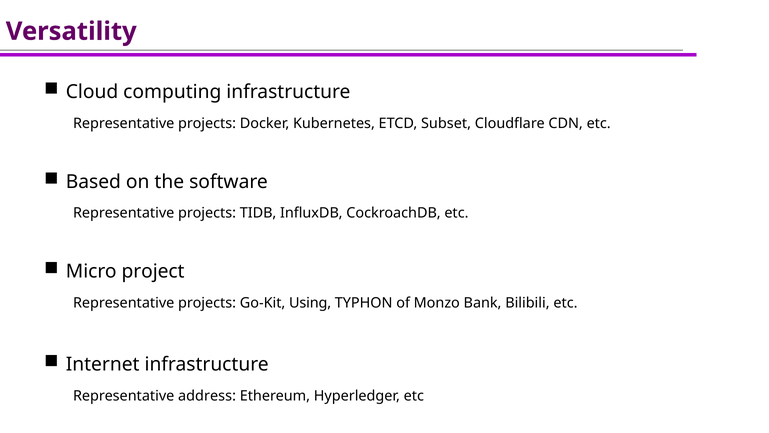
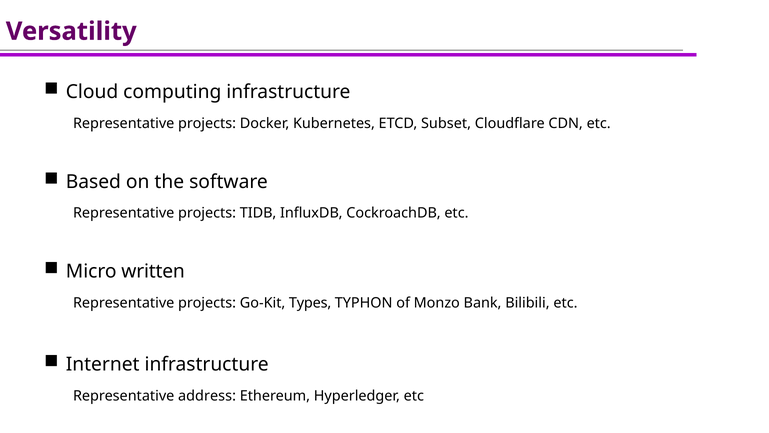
project: project -> written (153, 271)
Using: Using -> Types (310, 303)
